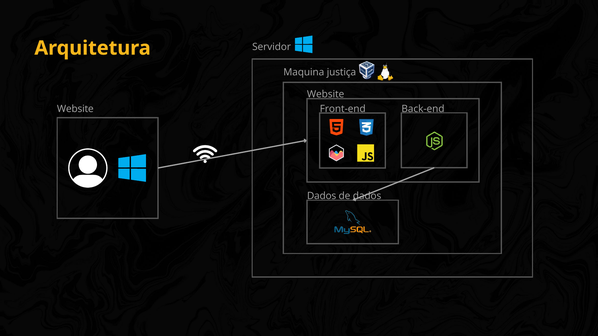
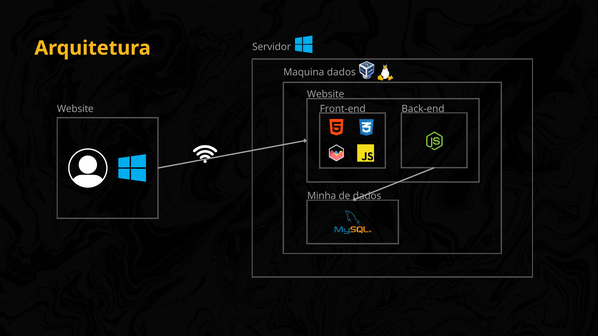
Maquina justiça: justiça -> dados (341, 72)
Dados: Dados -> Minha (322, 196)
